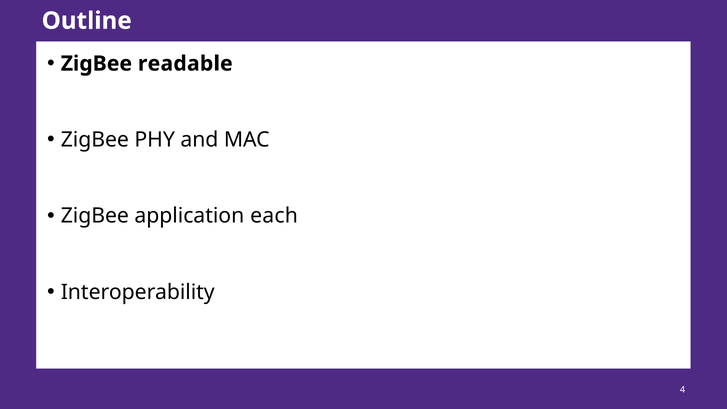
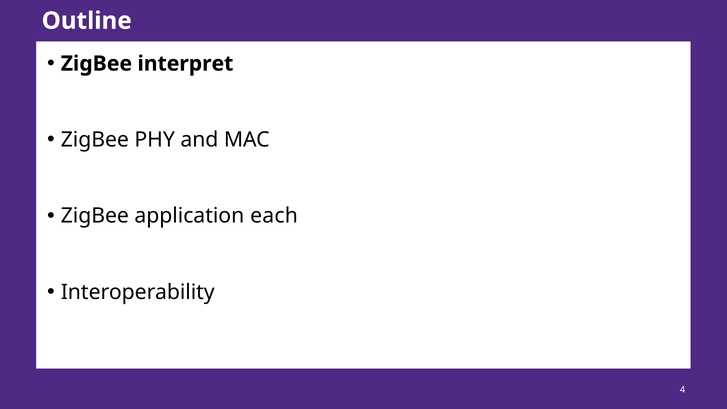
readable: readable -> interpret (185, 64)
